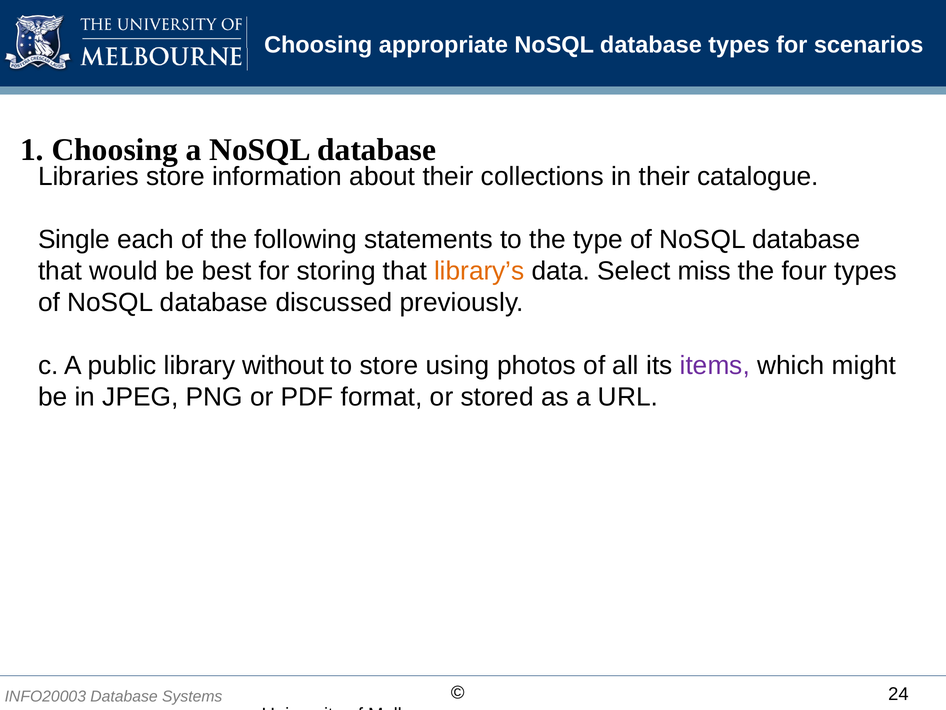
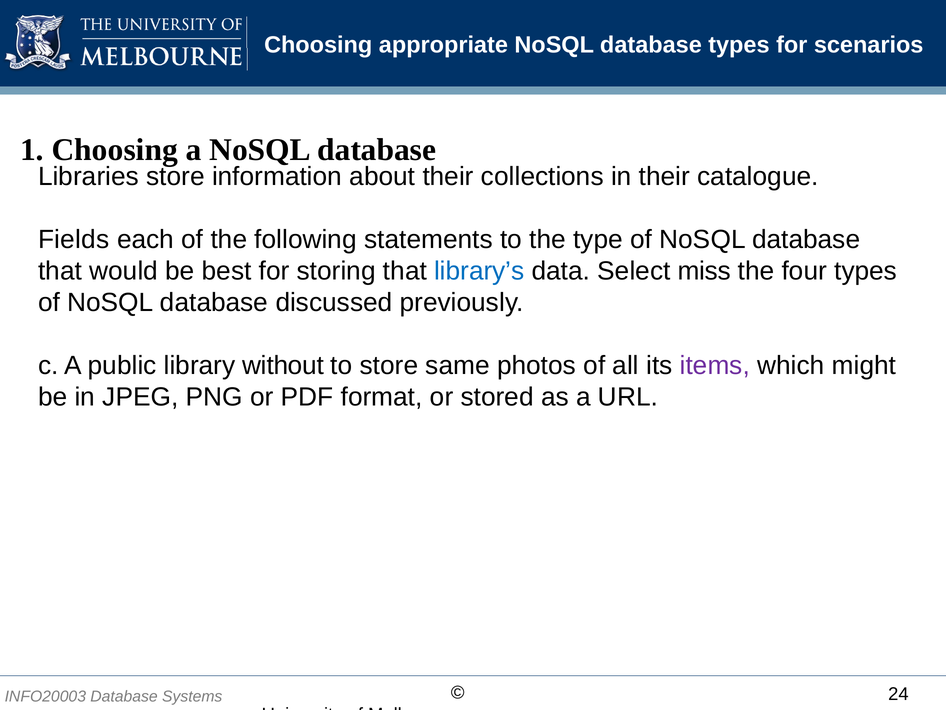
Single: Single -> Fields (74, 239)
library’s colour: orange -> blue (479, 271)
using: using -> same (458, 365)
